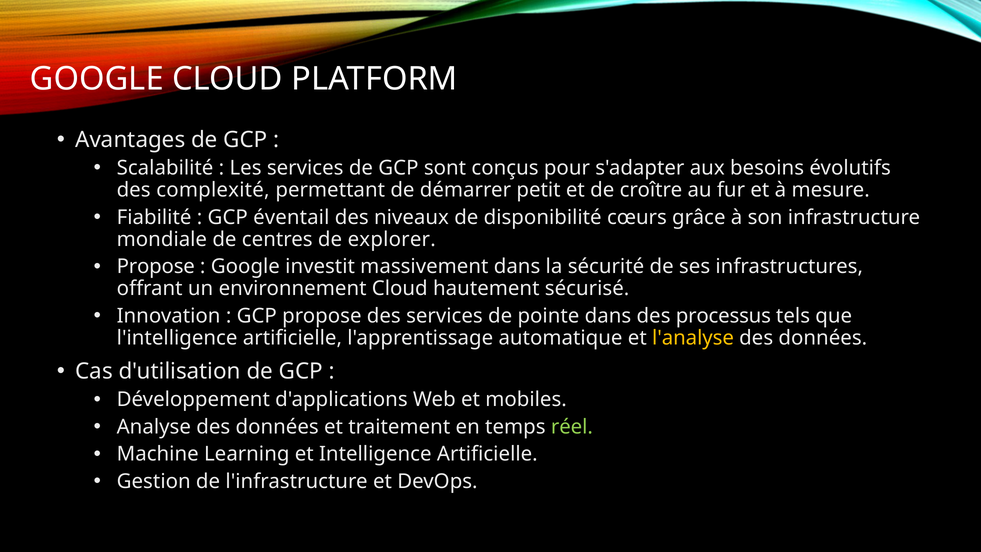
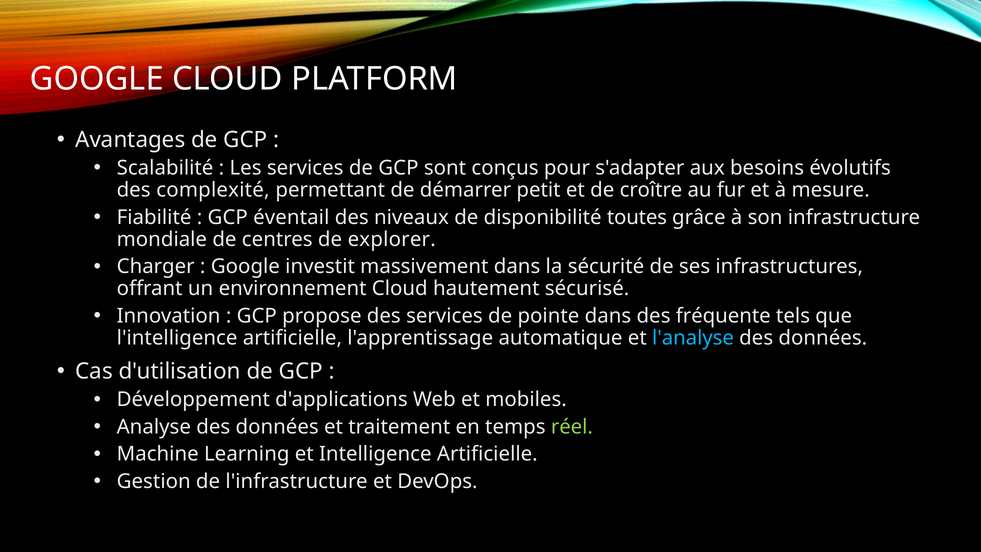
cœurs: cœurs -> toutes (637, 217)
Propose: Propose -> Charger (156, 267)
processus: processus -> fréquente (723, 316)
l'analyse colour: yellow -> light blue (693, 338)
